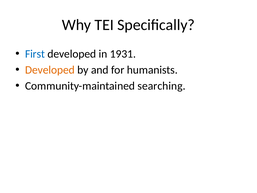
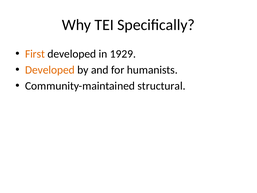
First colour: blue -> orange (35, 54)
1931: 1931 -> 1929 (123, 54)
searching: searching -> structural (162, 86)
